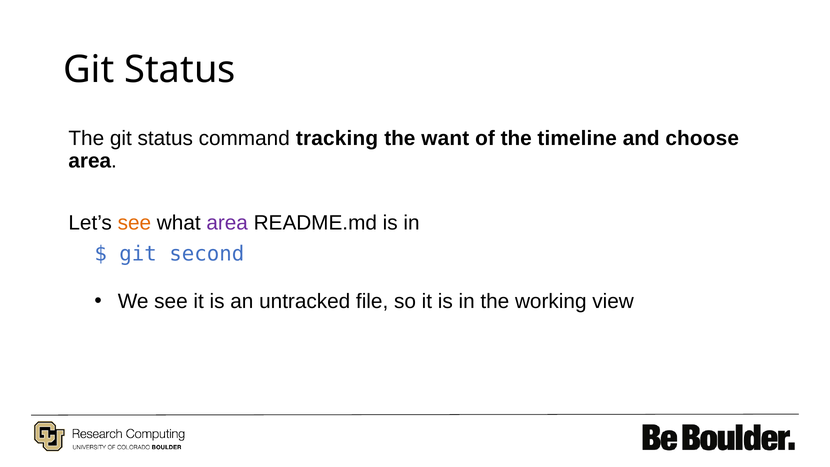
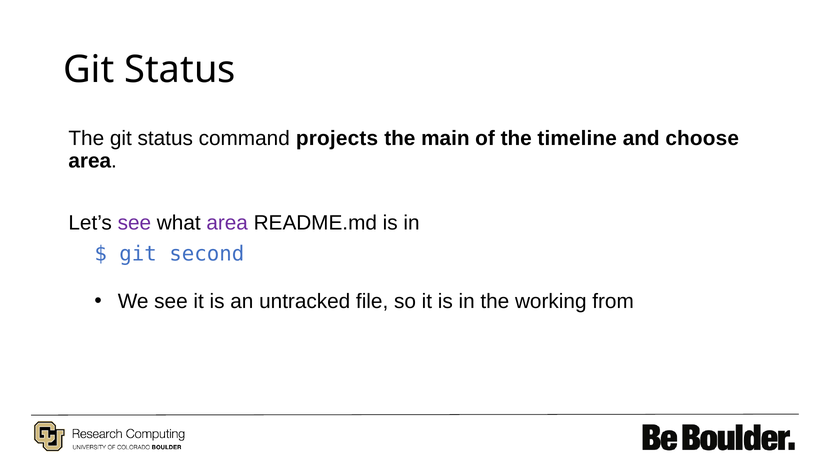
tracking: tracking -> projects (337, 138)
want: want -> main (445, 138)
see colour: orange -> purple (134, 223)
view: view -> from (613, 301)
